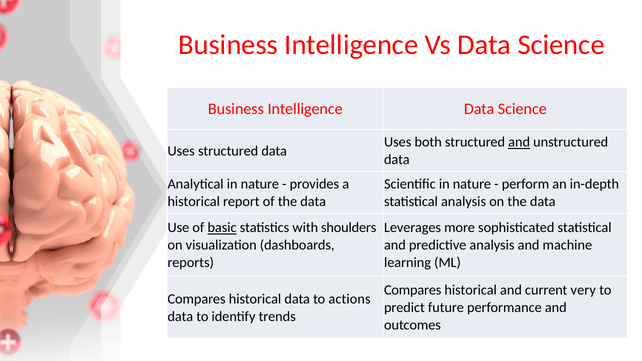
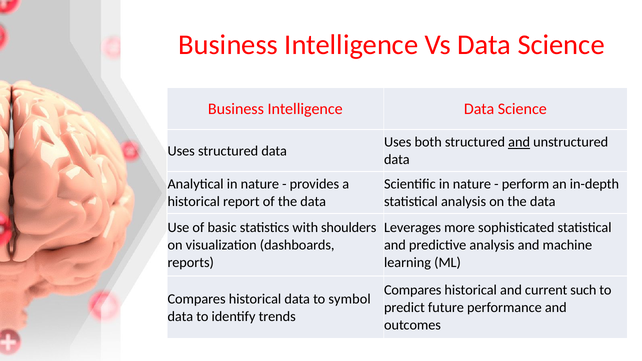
basic underline: present -> none (222, 228)
very: very -> such (583, 290)
actions: actions -> symbol (350, 299)
